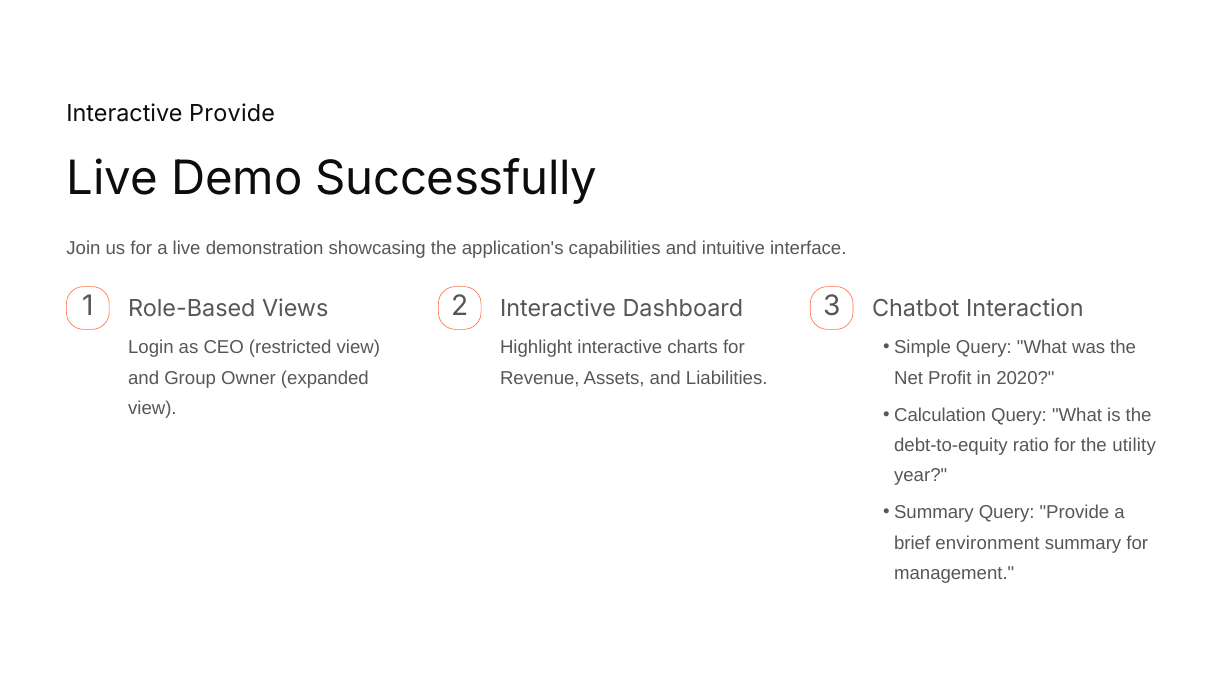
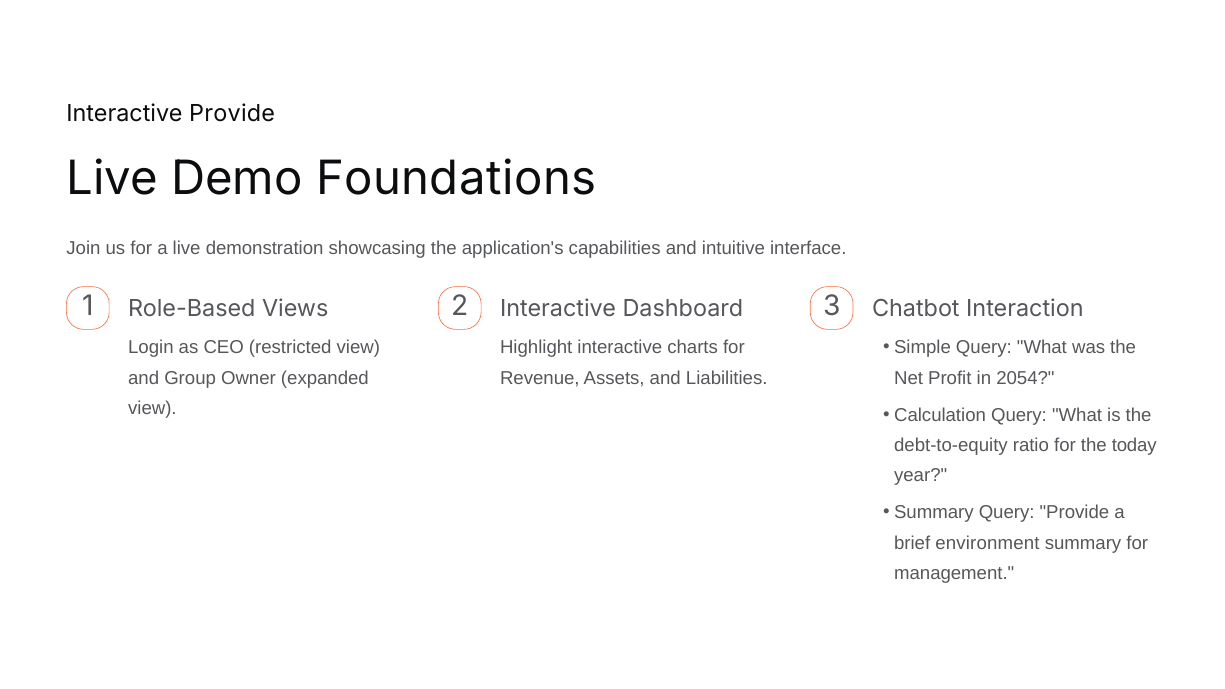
Successfully: Successfully -> Foundations (456, 179)
2020: 2020 -> 2054 (1025, 378)
utility: utility -> today (1134, 445)
